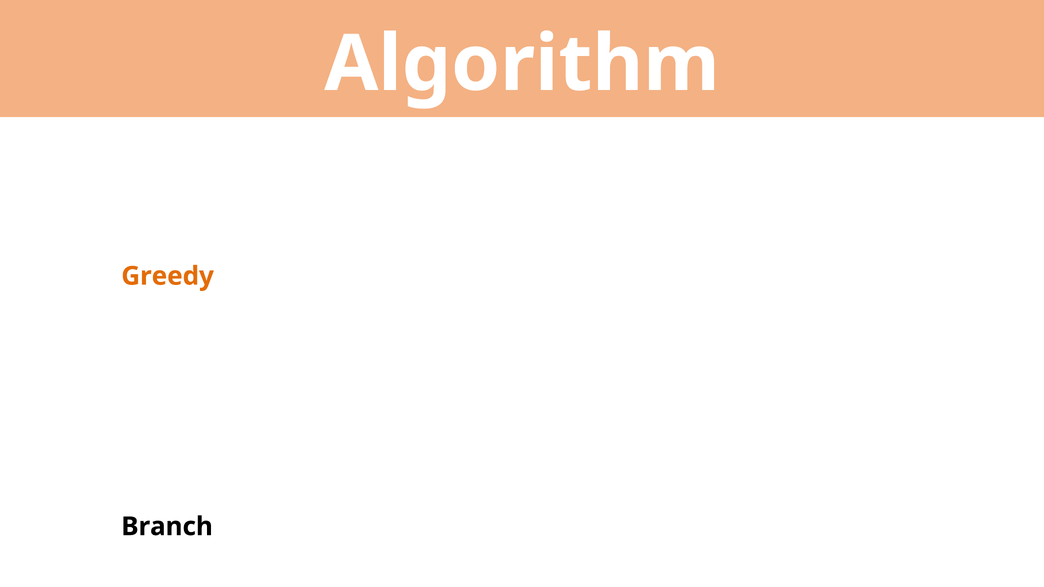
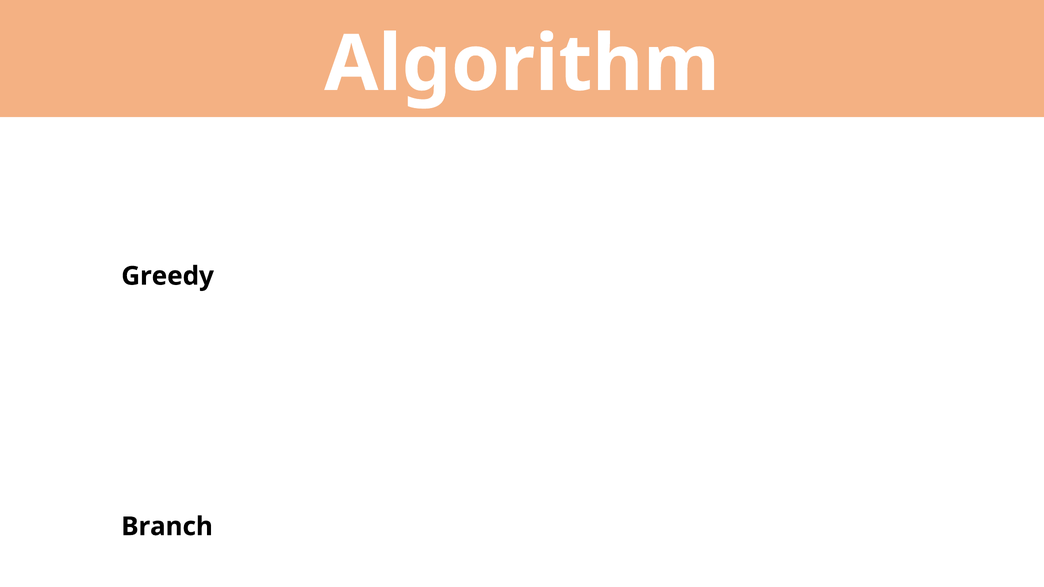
Greedy colour: orange -> black (168, 276)
